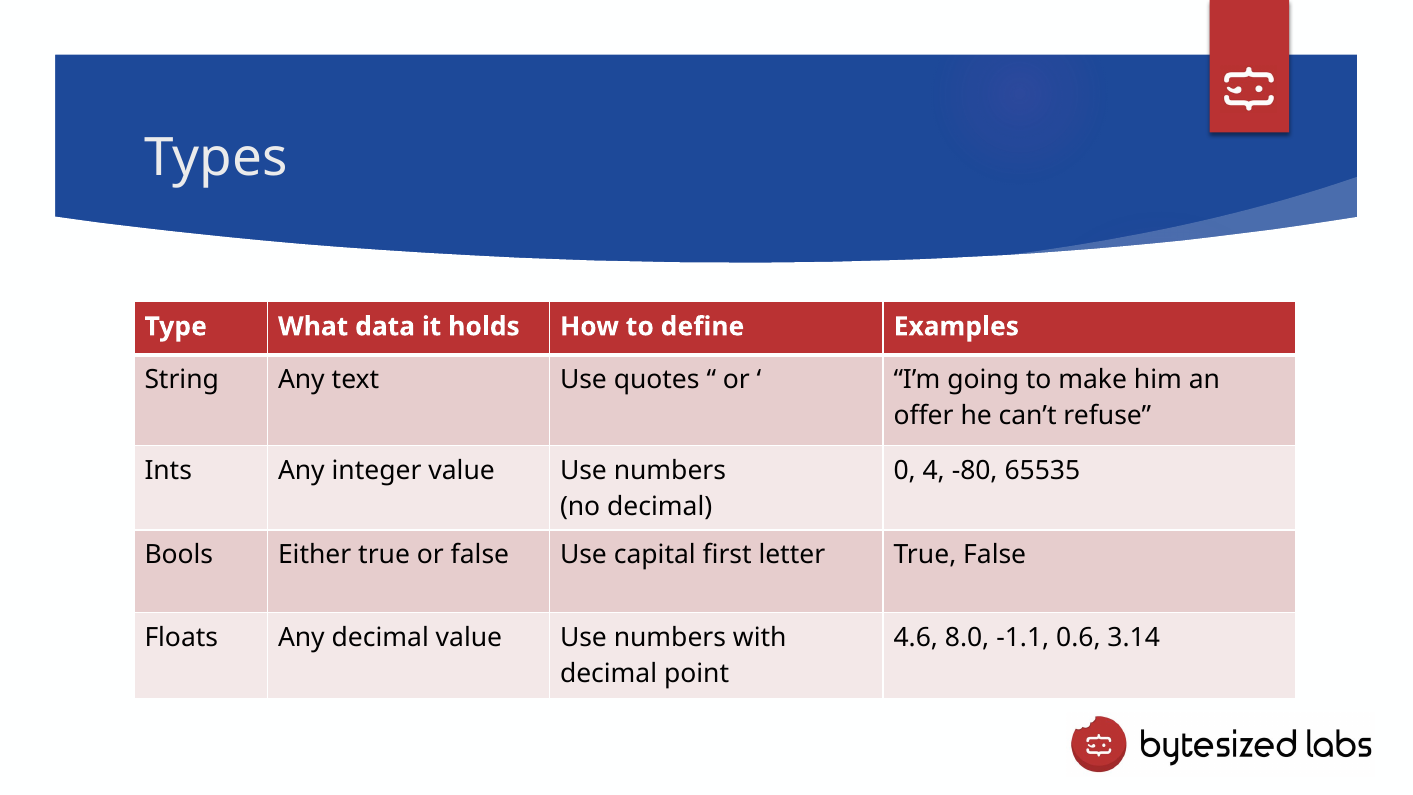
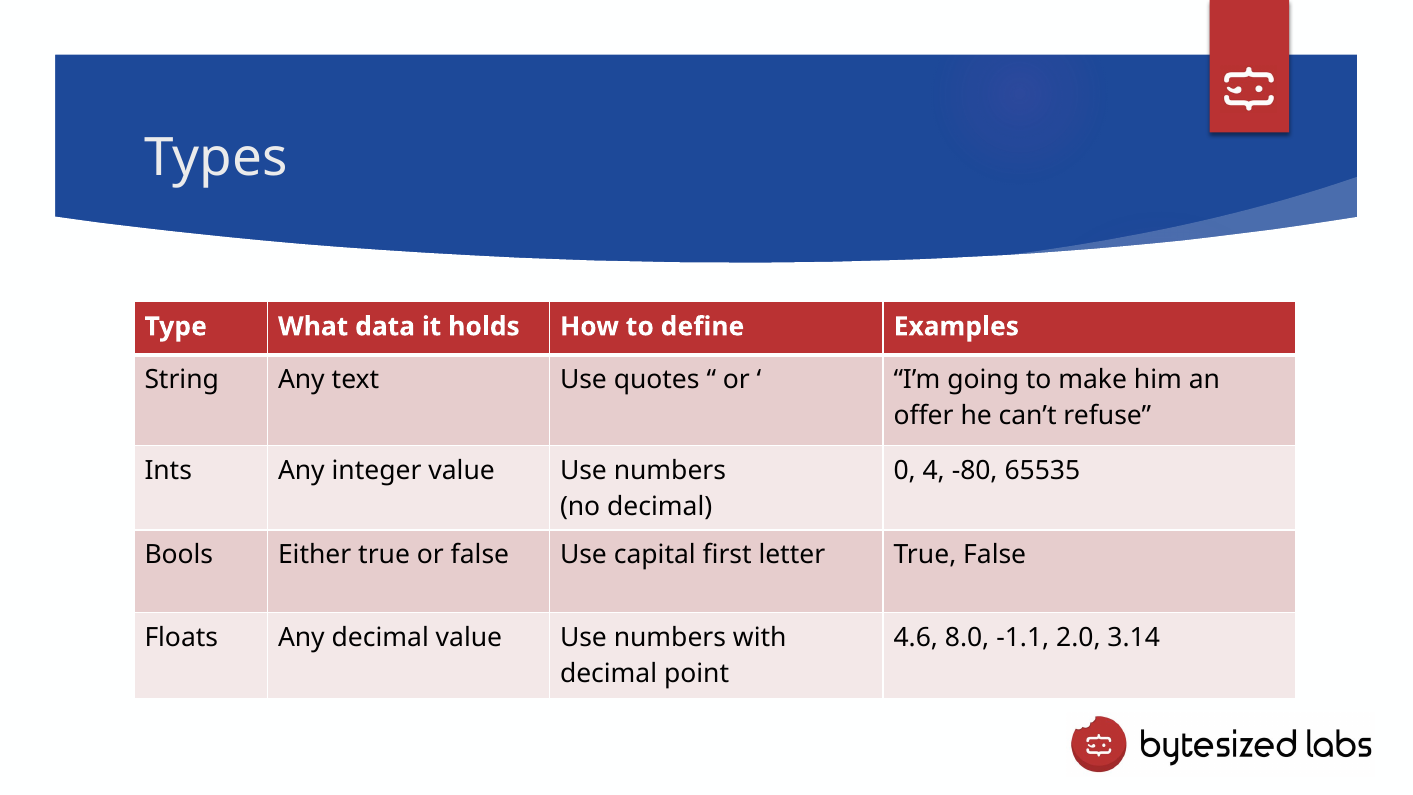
0.6: 0.6 -> 2.0 (1078, 637)
